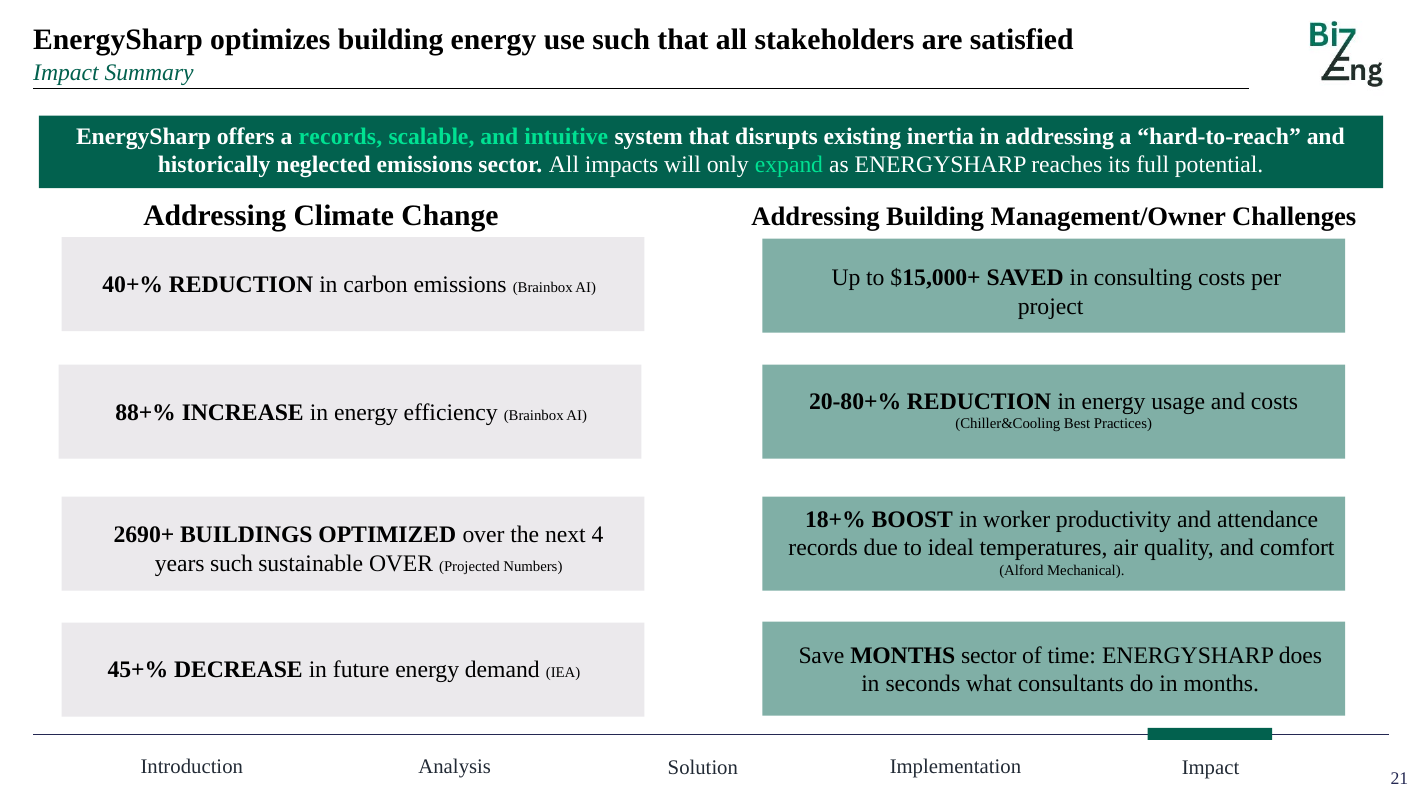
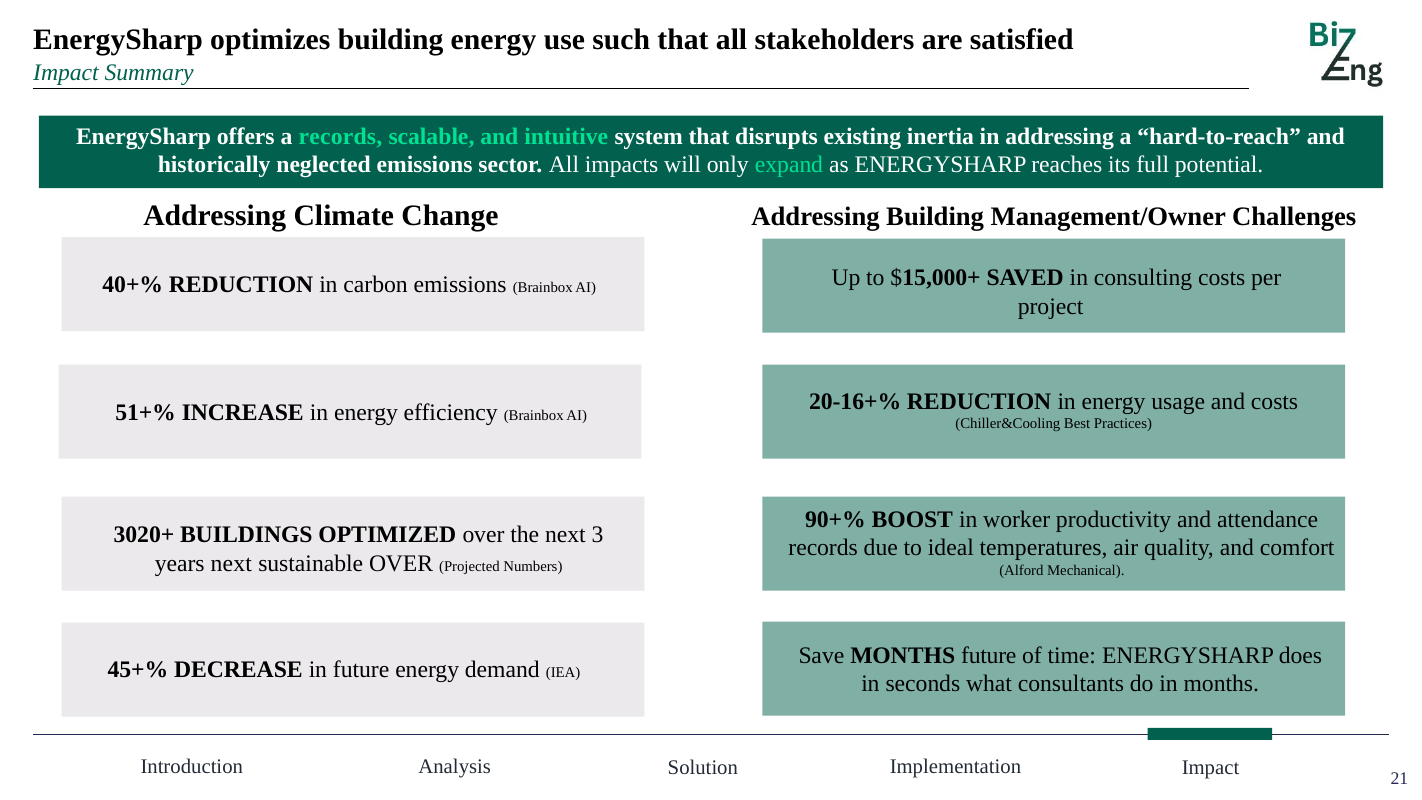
20-80+%: 20-80+% -> 20-16+% (855, 401)
88+%: 88+% -> 51+% (146, 413)
18+%: 18+% -> 90+% (835, 519)
2690+: 2690+ -> 3020+ (144, 535)
4: 4 -> 3 (597, 535)
years such: such -> next (231, 563)
MONTHS sector: sector -> future (989, 655)
